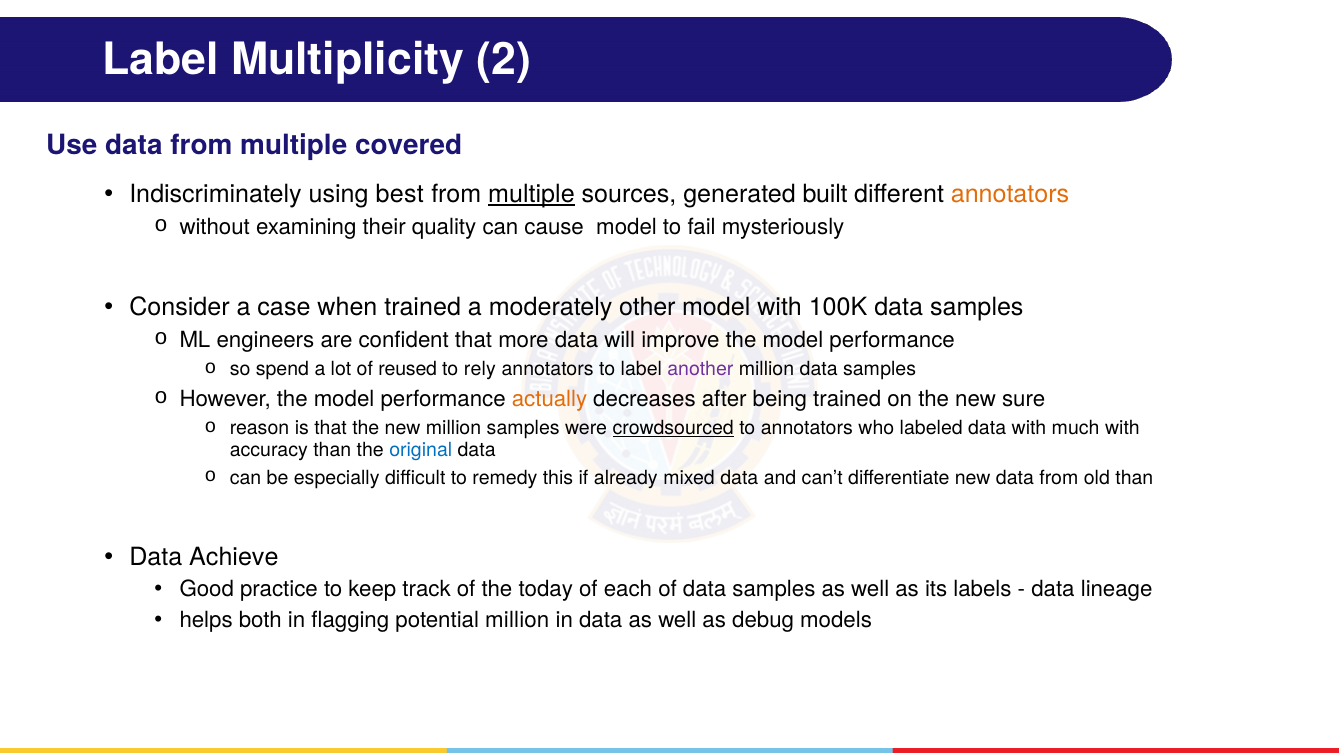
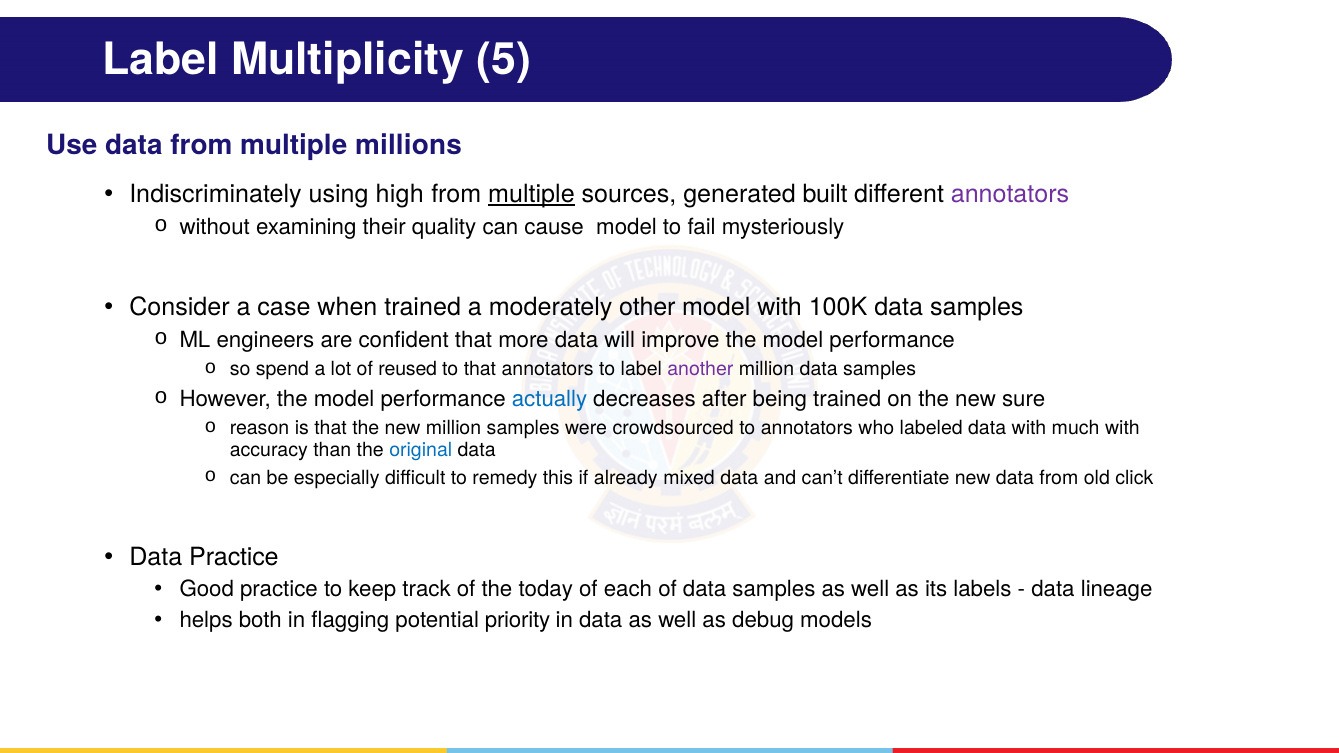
2: 2 -> 5 (504, 59)
covered: covered -> millions (408, 145)
best: best -> high (400, 194)
annotators colour: orange -> purple (1010, 194)
to rely: rely -> that (480, 369)
actually colour: orange -> blue (550, 399)
crowdsourced underline: present -> none (673, 429)
old than: than -> click (1134, 478)
Data Achieve: Achieve -> Practice (234, 557)
potential million: million -> priority (518, 620)
